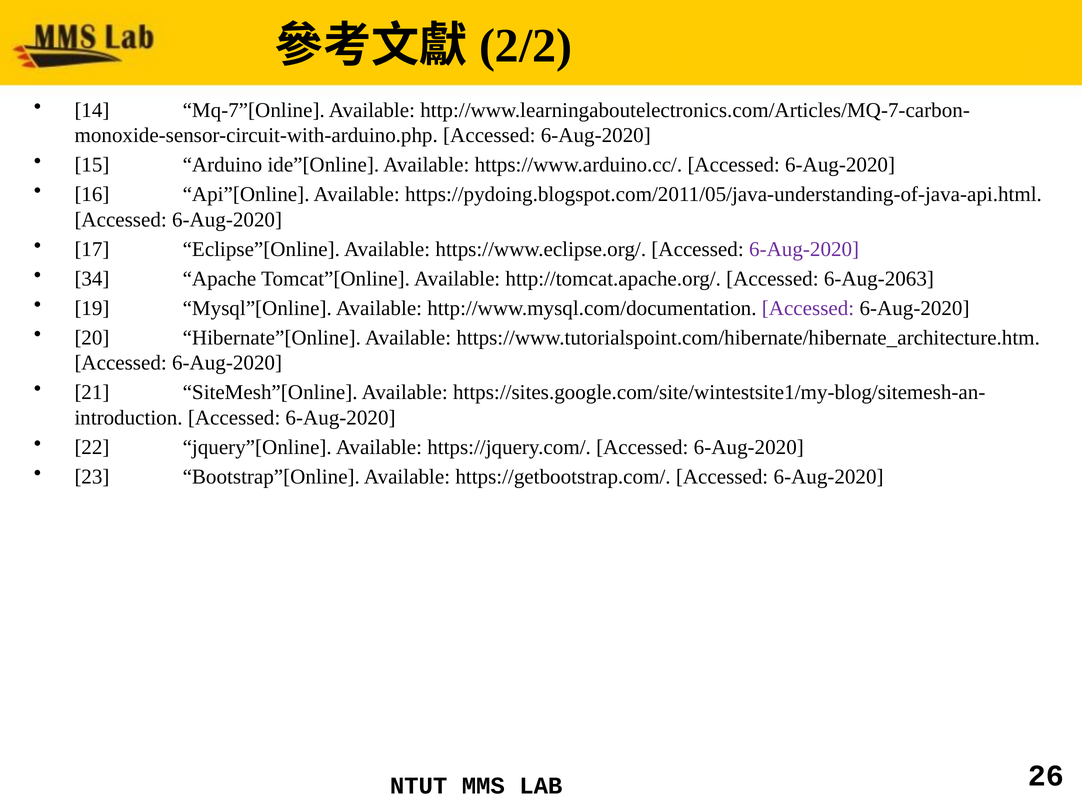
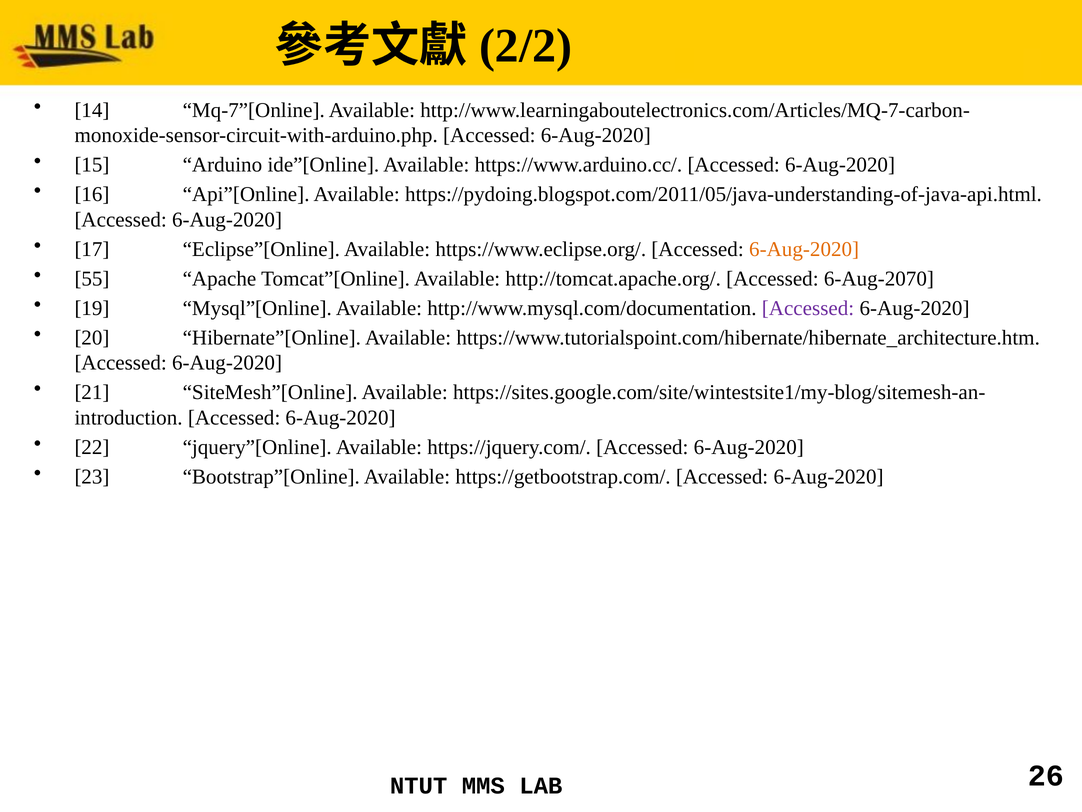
6-Aug-2020 colour: purple -> orange (804, 249)
34: 34 -> 55 (92, 278)
6-Aug-2063: 6-Aug-2063 -> 6-Aug-2070 (879, 278)
